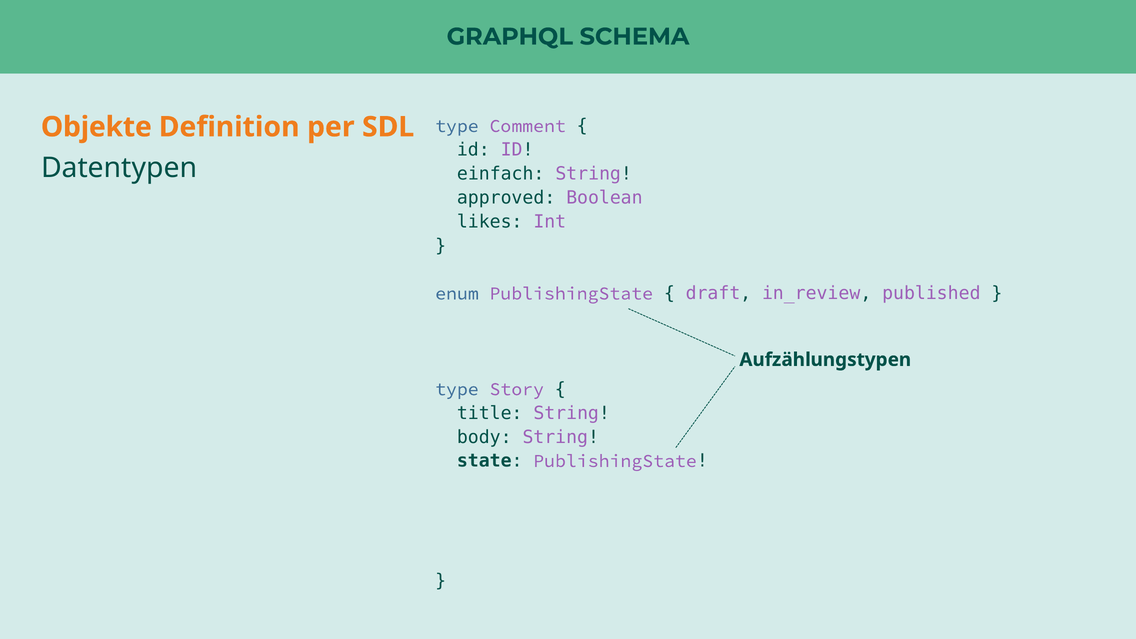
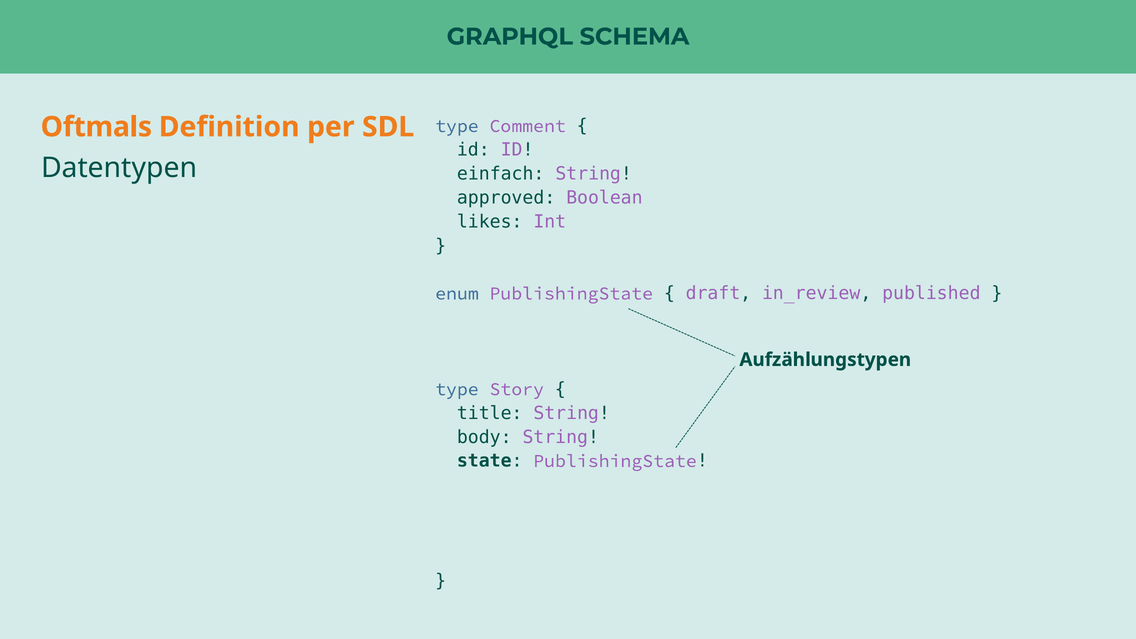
Objekte: Objekte -> Oftmals (96, 127)
